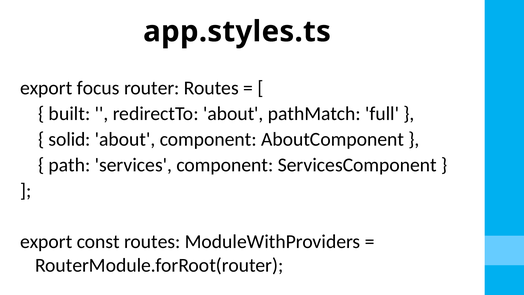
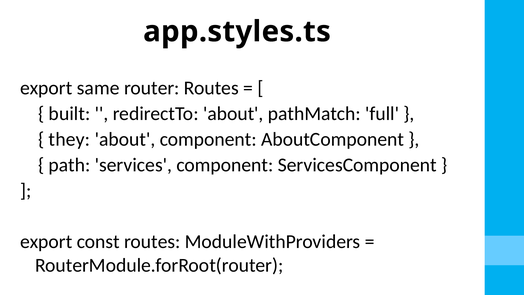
focus: focus -> same (98, 88)
solid: solid -> they (69, 139)
